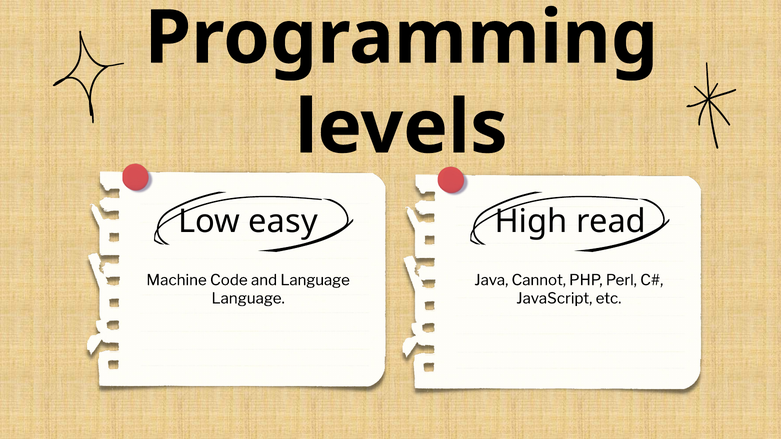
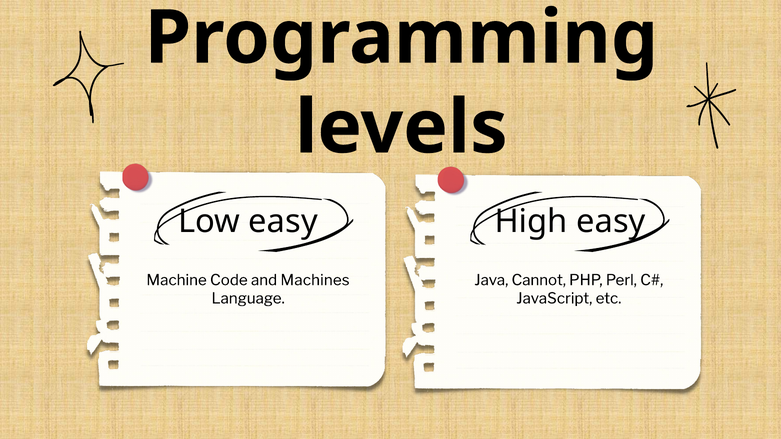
High read: read -> easy (611, 222)
and Language: Language -> Machines (315, 280)
